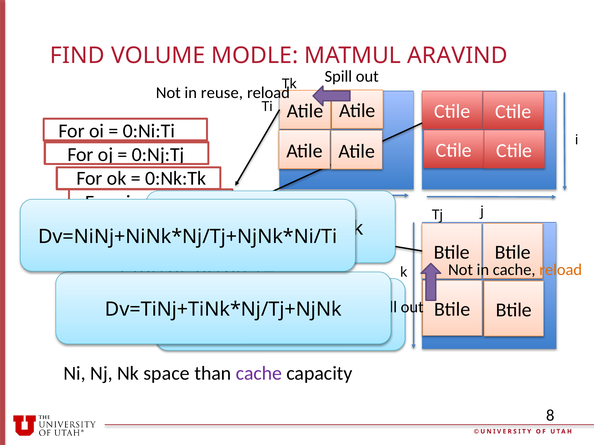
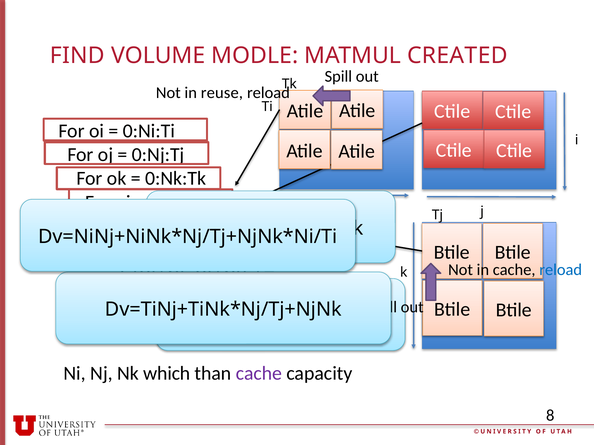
ARAVIND: ARAVIND -> CREATED (457, 56)
reload colour: orange -> blue (561, 270)
space: space -> which (167, 374)
